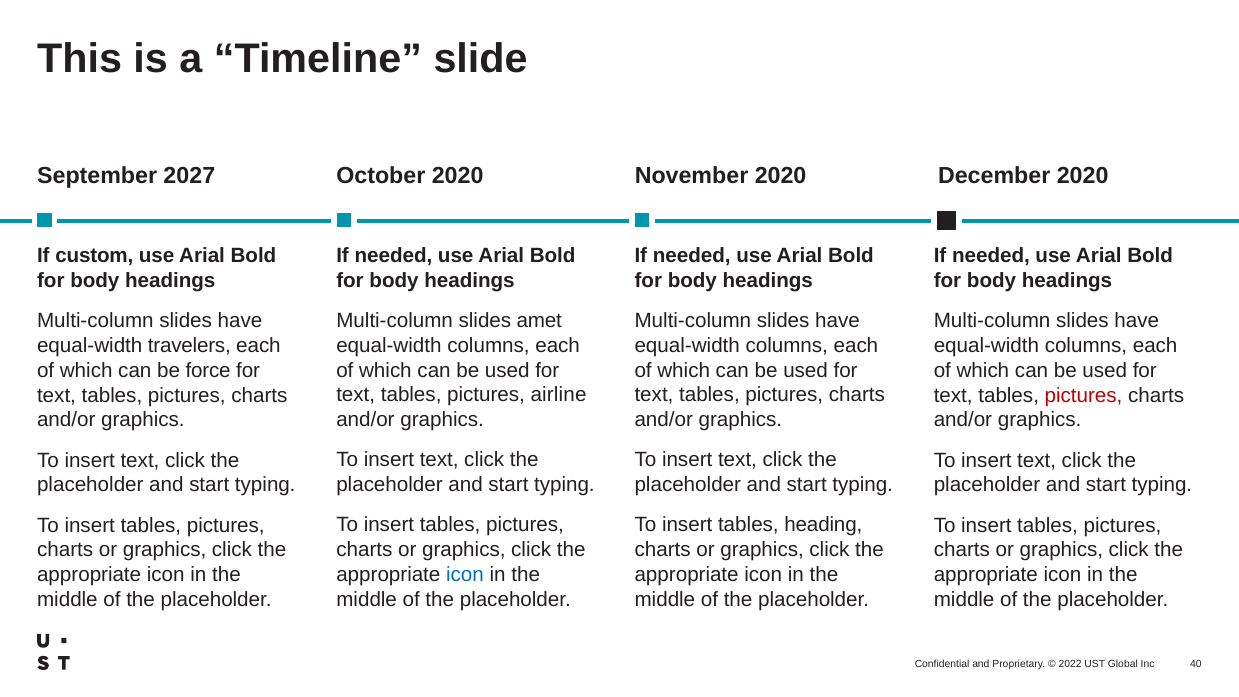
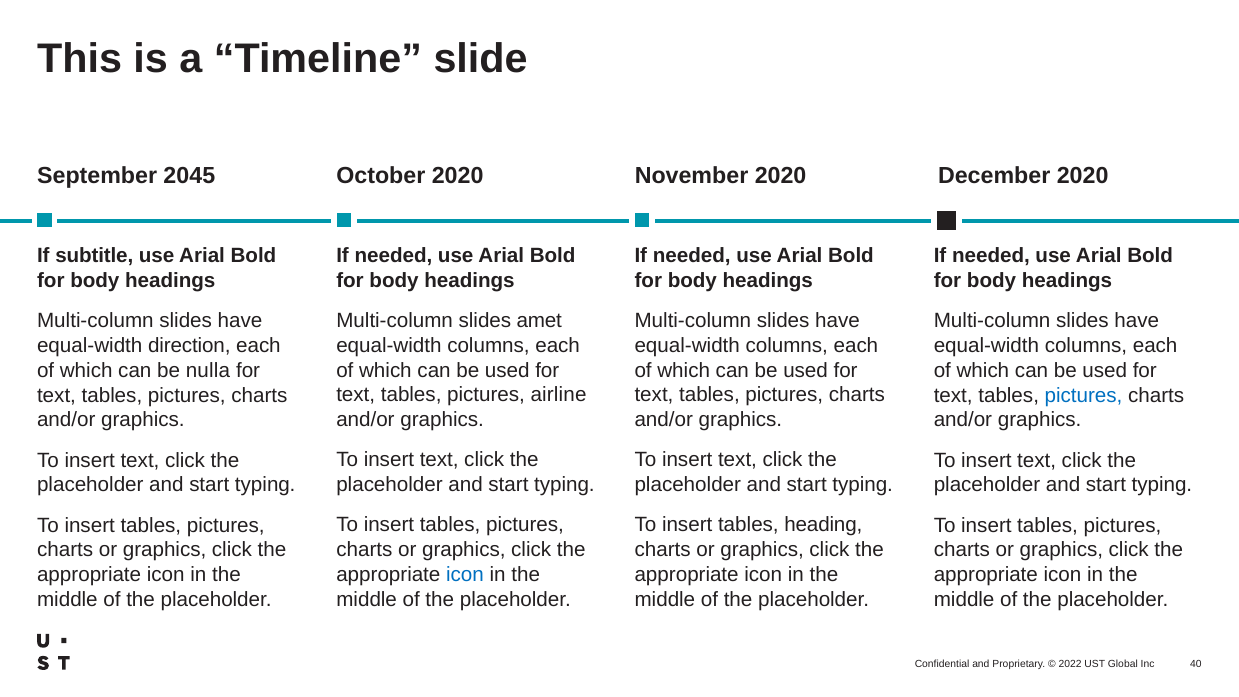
2027: 2027 -> 2045 (189, 176)
custom: custom -> subtitle (94, 256)
travelers: travelers -> direction (189, 346)
force: force -> nulla (208, 371)
pictures colour: red -> blue (1084, 395)
